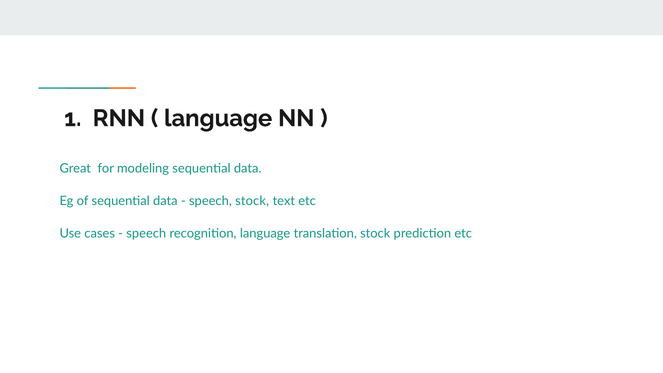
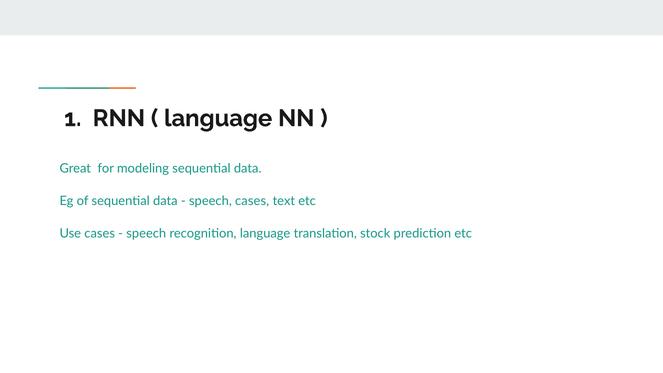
speech stock: stock -> cases (252, 201)
